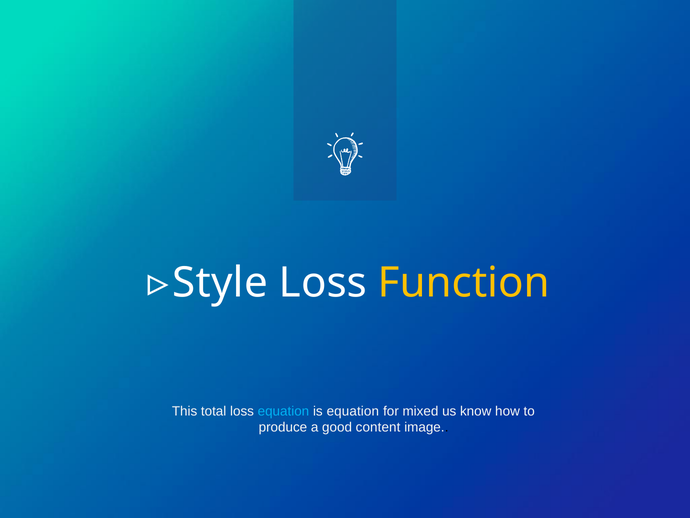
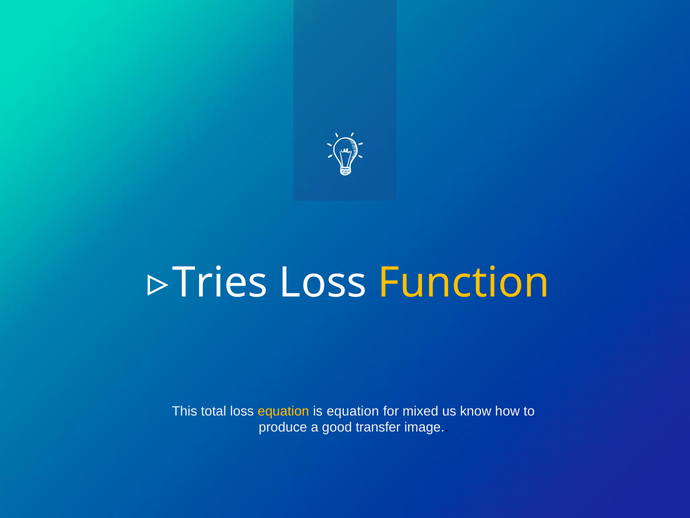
Style: Style -> Tries (220, 282)
equation colour: light blue -> yellow (283, 411)
content: content -> transfer (378, 427)
